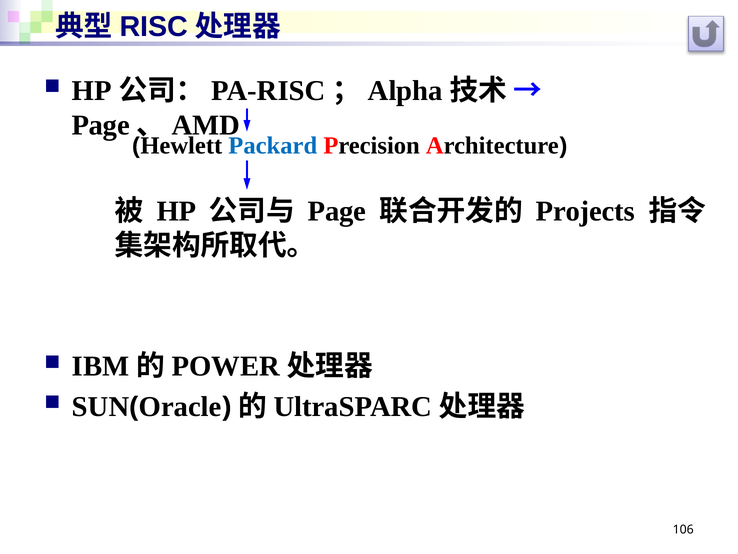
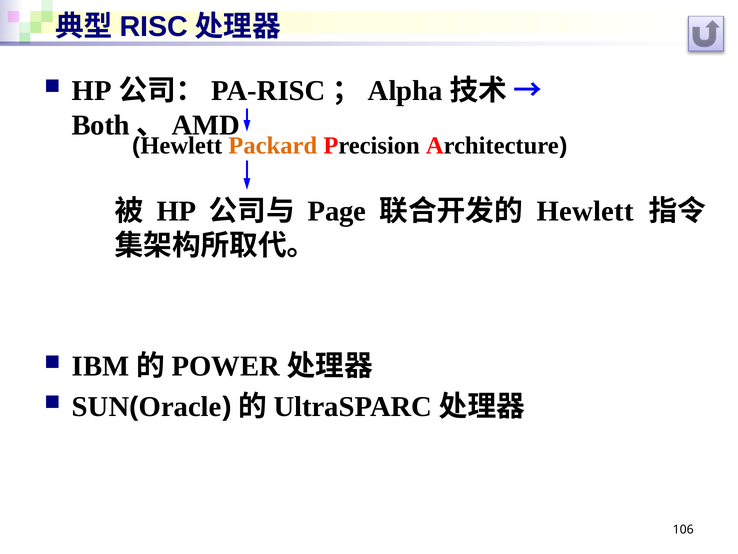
Page: Page -> Both (101, 125)
Packard colour: blue -> orange (273, 146)
Projects: Projects -> Hewlett (585, 211)
